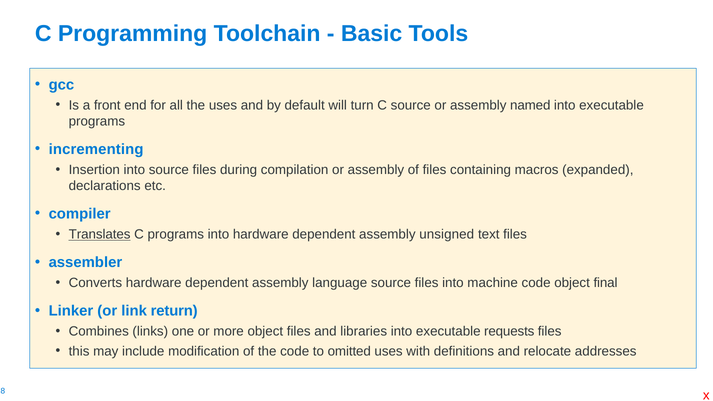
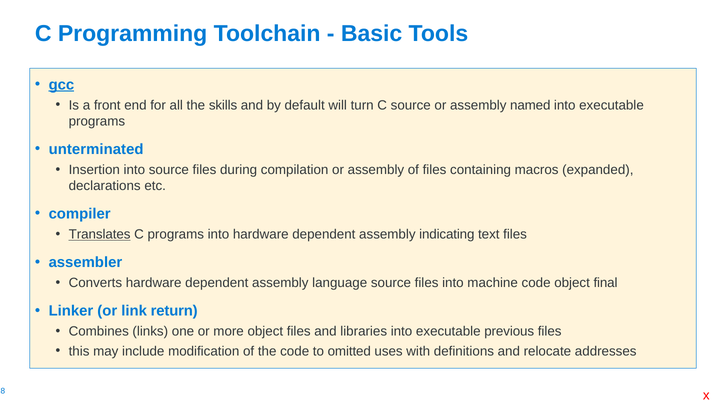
gcc underline: none -> present (61, 85)
the uses: uses -> skills (223, 105)
incrementing: incrementing -> unterminated (96, 149)
unsigned: unsigned -> indicating (447, 234)
requests: requests -> previous (509, 332)
